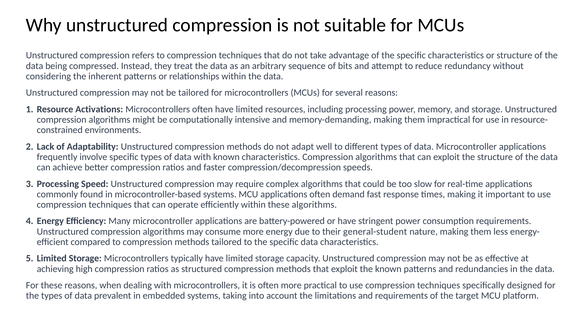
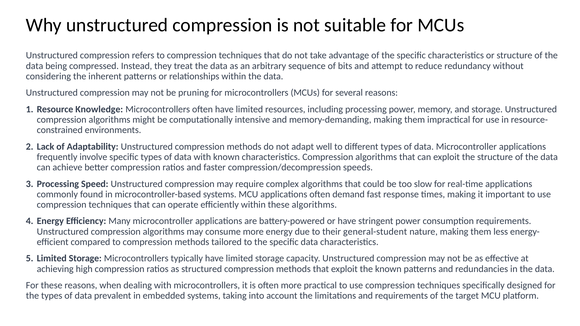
be tailored: tailored -> pruning (194, 93)
Activations: Activations -> Knowledge (99, 109)
